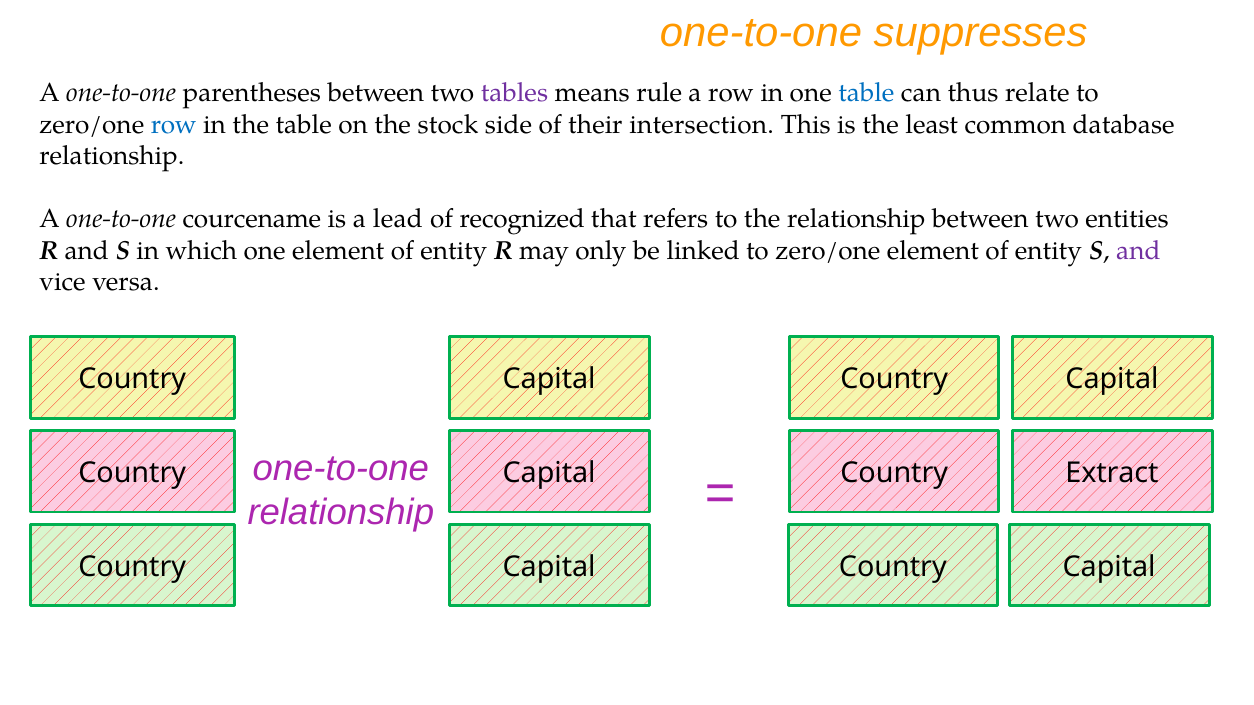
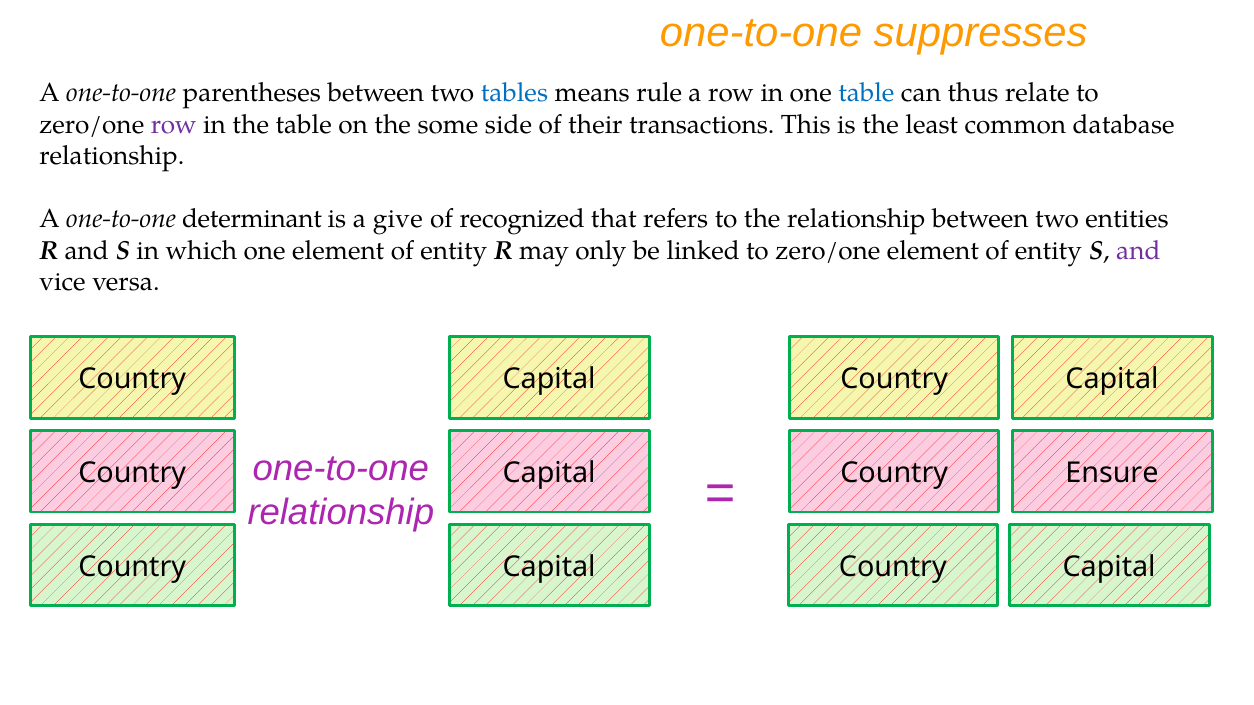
tables colour: purple -> blue (514, 93)
row colour: blue -> purple (174, 125)
stock: stock -> some (448, 125)
intersection: intersection -> transactions (702, 125)
courcename: courcename -> determinant (252, 219)
lead: lead -> give (398, 219)
Extract: Extract -> Ensure (1112, 474)
